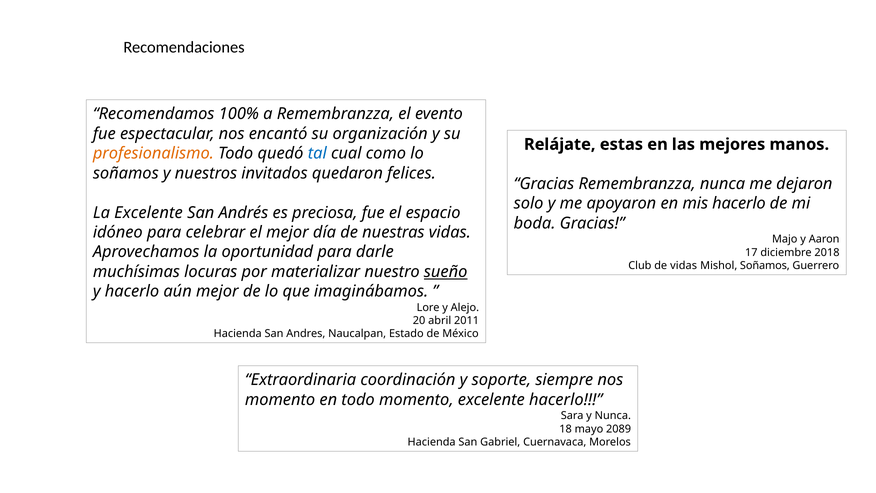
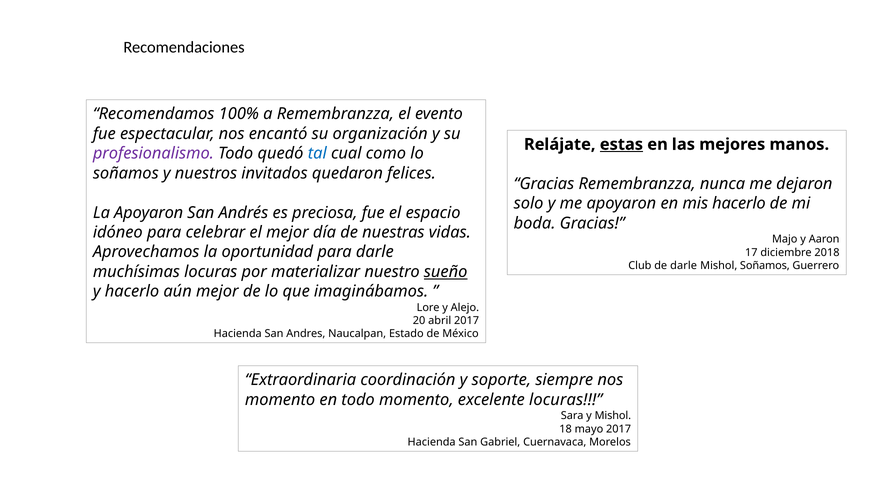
estas underline: none -> present (621, 144)
profesionalismo colour: orange -> purple (153, 153)
La Excelente: Excelente -> Apoyaron (149, 212)
de vidas: vidas -> darle (684, 265)
abril 2011: 2011 -> 2017 (467, 320)
excelente hacerlo: hacerlo -> locuras (566, 400)
y Nunca: Nunca -> Mishol (613, 416)
mayo 2089: 2089 -> 2017 (619, 429)
